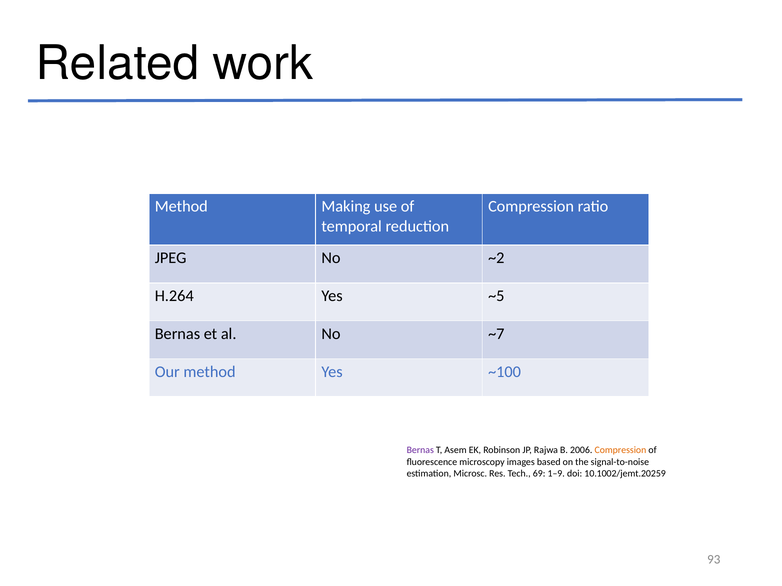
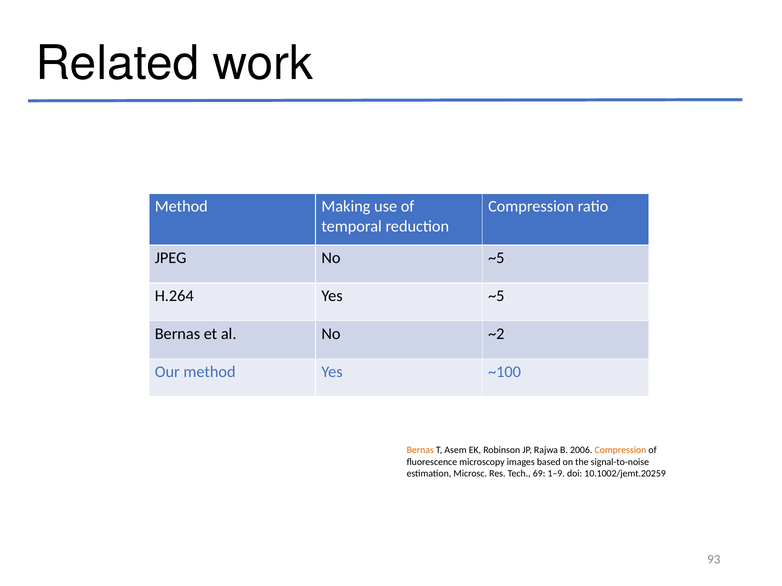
No ~2: ~2 -> ~5 (496, 258)
~7: ~7 -> ~2 (496, 334)
Bernas colour: purple -> orange (420, 451)
